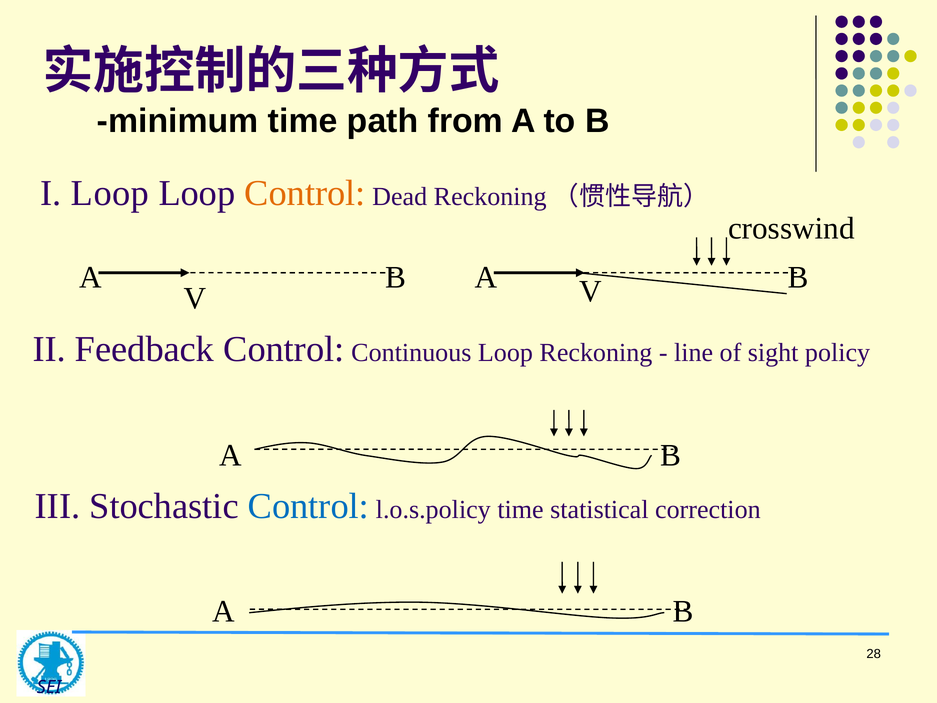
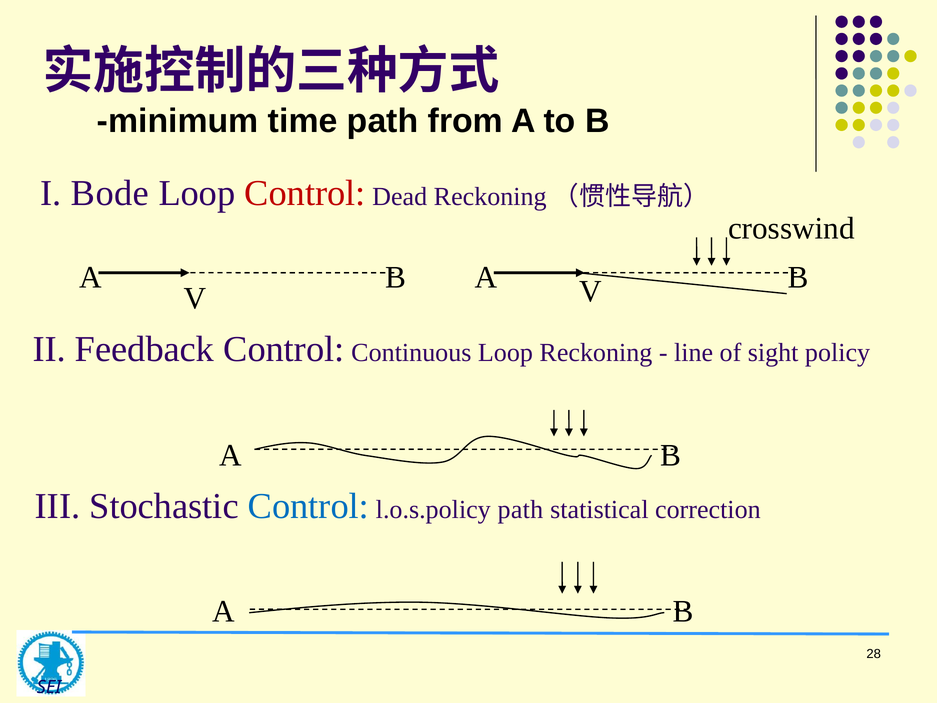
I Loop: Loop -> Bode (110, 193)
Control colour: orange -> red (305, 193)
l.o.s.policy time: time -> path (520, 509)
